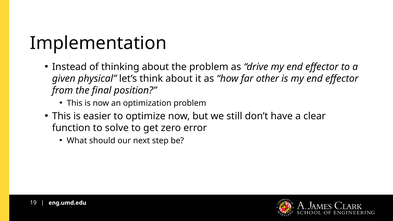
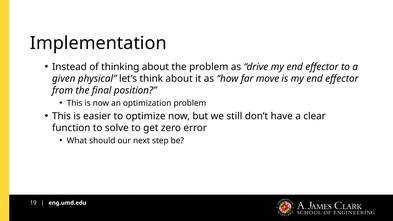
other: other -> move (267, 79)
